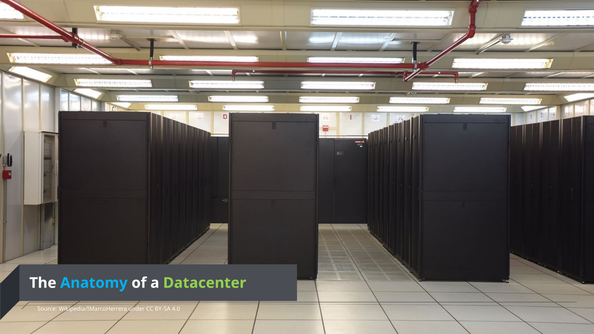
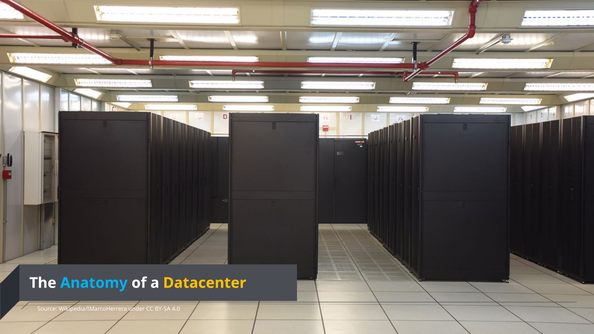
Datacenter colour: light green -> yellow (205, 283)
